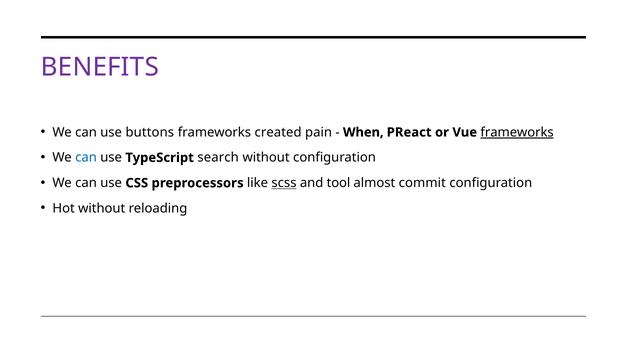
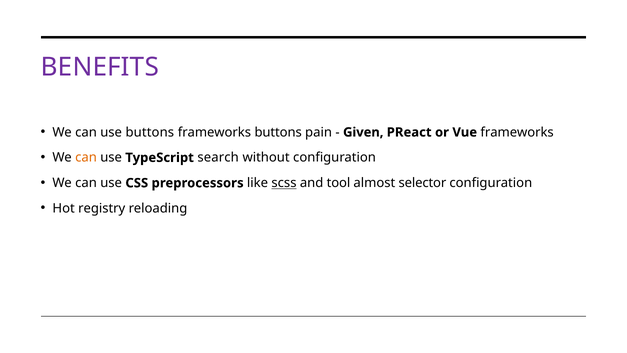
frameworks created: created -> buttons (278, 132)
When: When -> Given (363, 132)
frameworks underline: present -> none (517, 132)
can colour: blue -> orange (86, 158)
commit: commit -> selector (422, 183)
Hot without: without -> registry (102, 208)
